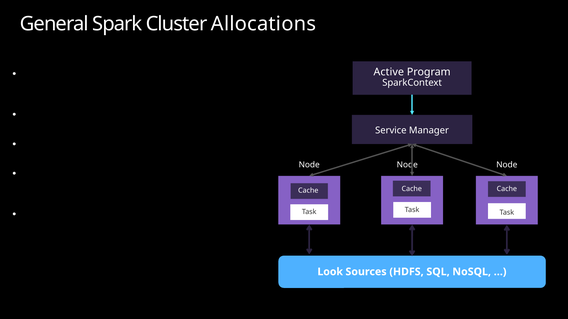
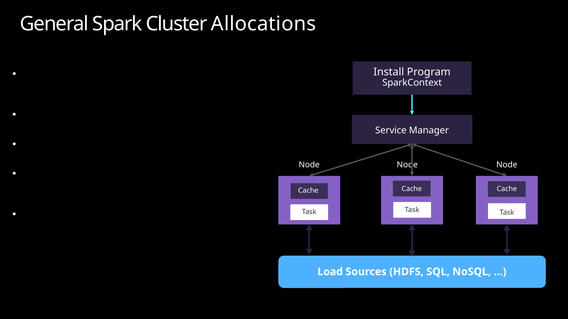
Active: Active -> Install (389, 72)
Look: Look -> Load (330, 272)
